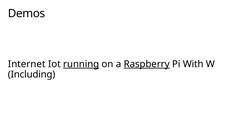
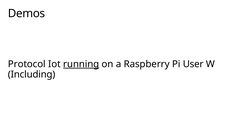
Internet: Internet -> Protocol (27, 64)
Raspberry underline: present -> none (147, 64)
With: With -> User (193, 64)
